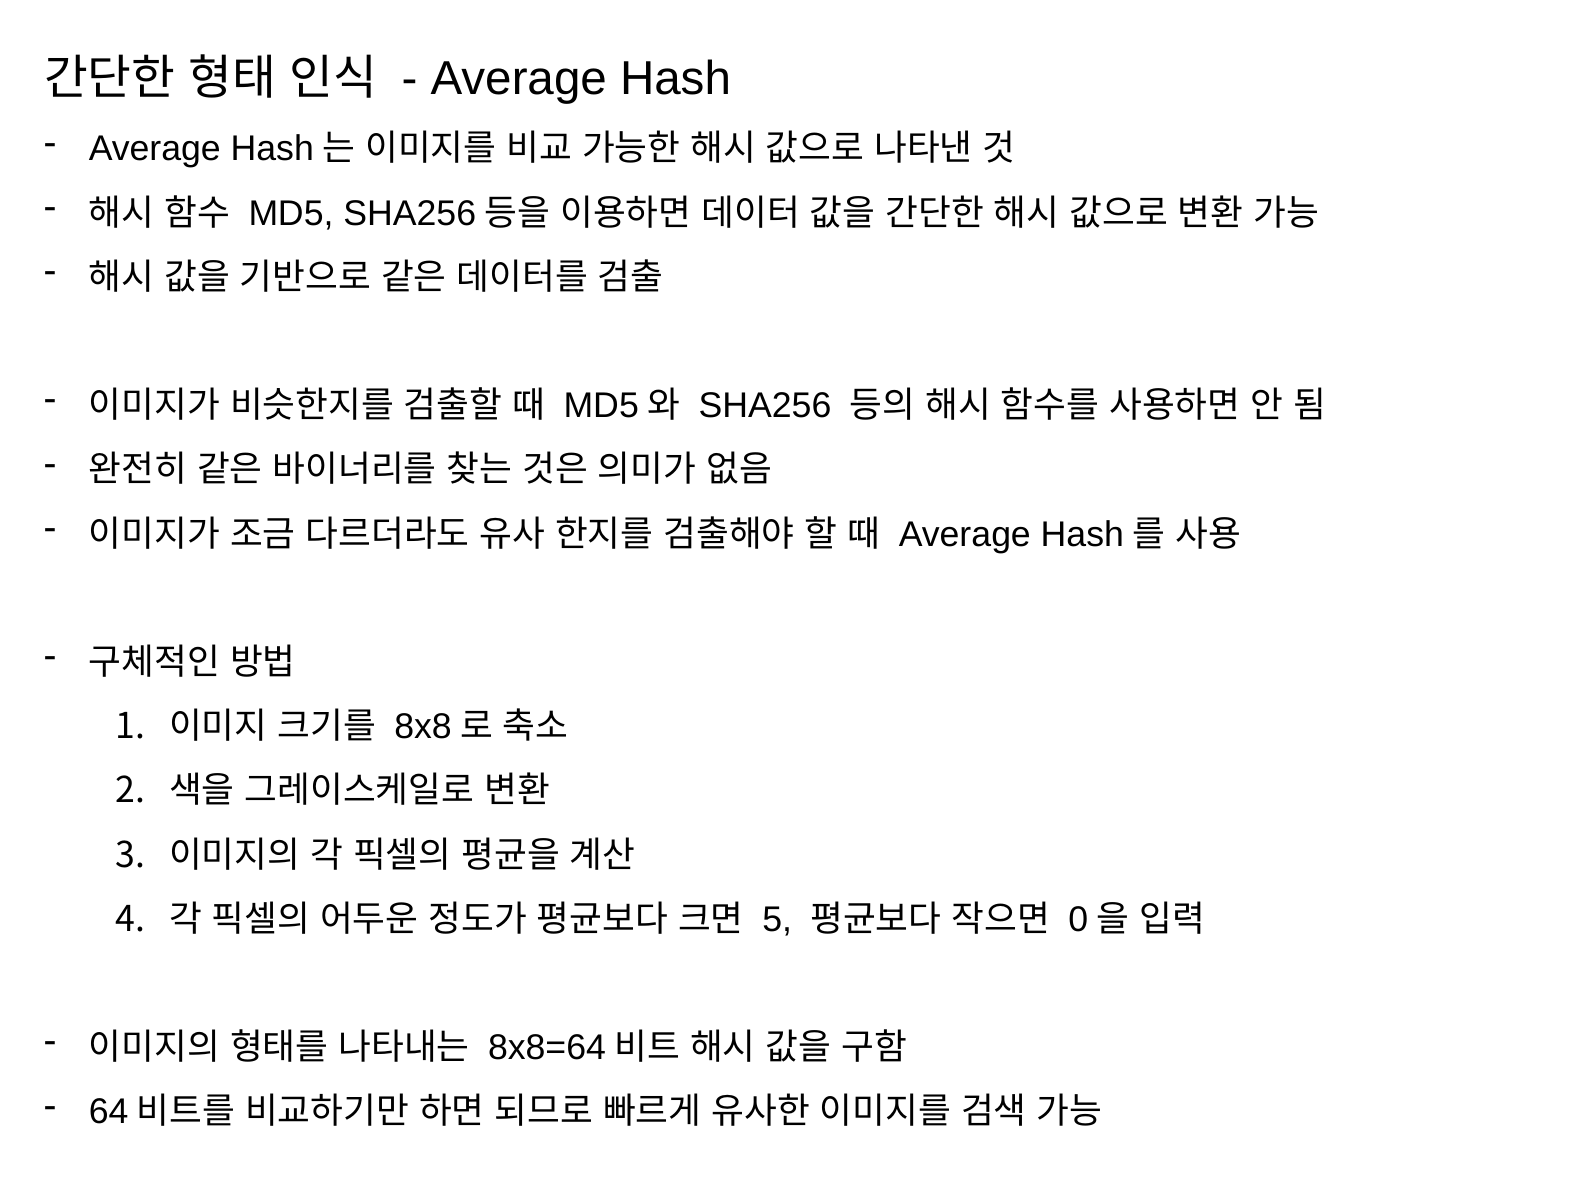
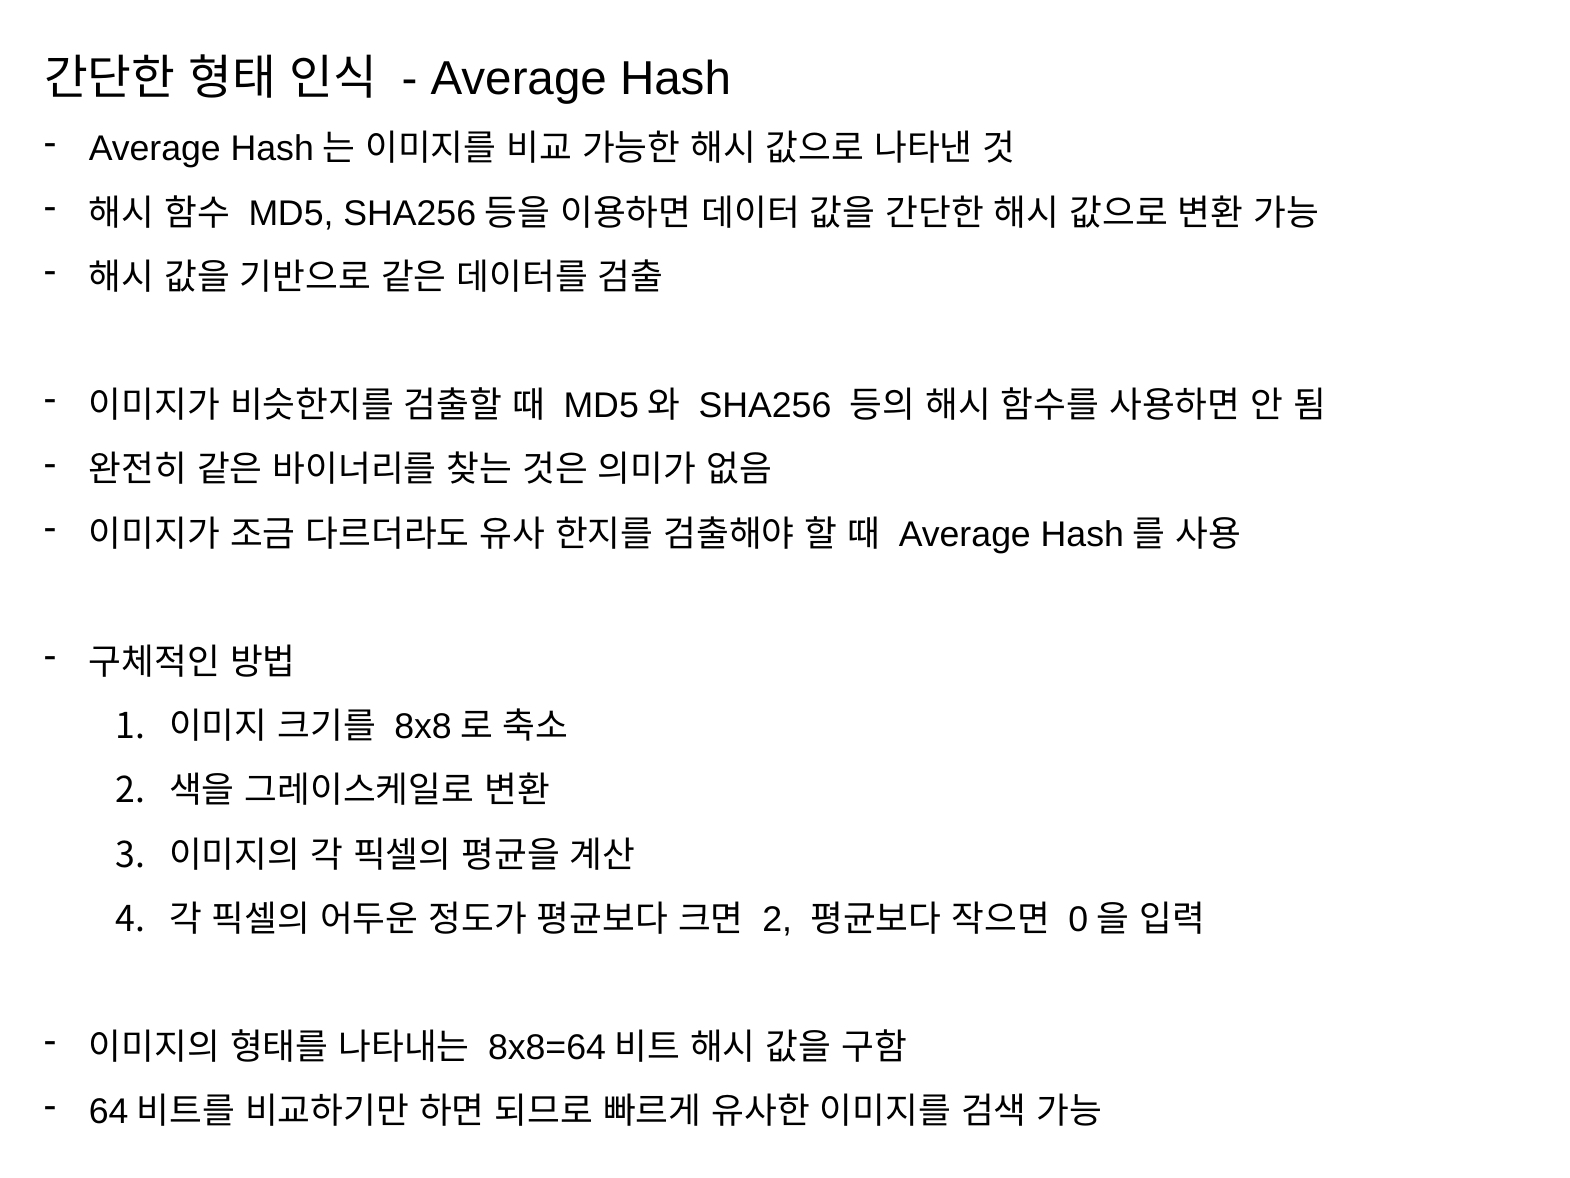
5: 5 -> 2 (777, 919)
